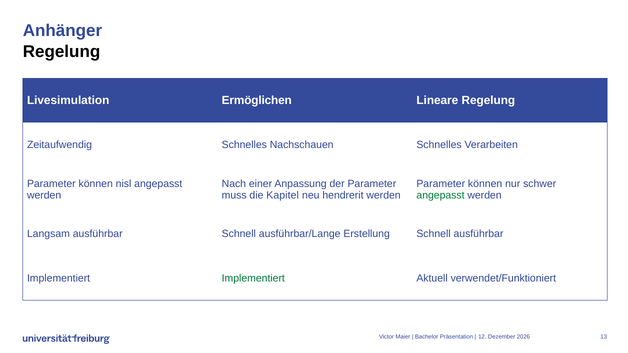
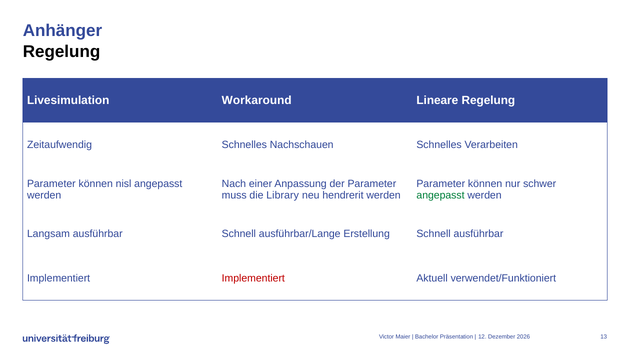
Ermöglichen: Ermöglichen -> Workaround (257, 101)
Kapitel: Kapitel -> Library (283, 195)
Implementiert colour: green -> red (253, 279)
